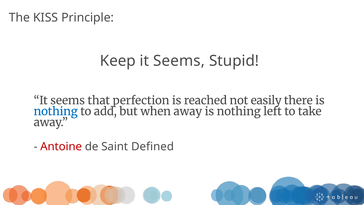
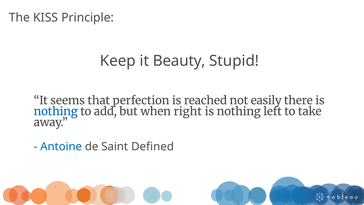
Keep it Seems: Seems -> Beauty (179, 61)
when away: away -> right (188, 111)
Antoine colour: red -> blue (61, 147)
